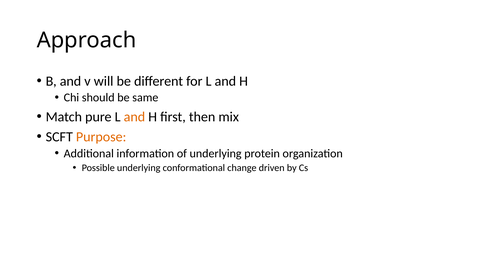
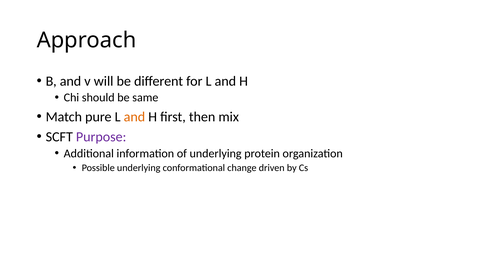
Purpose colour: orange -> purple (101, 137)
